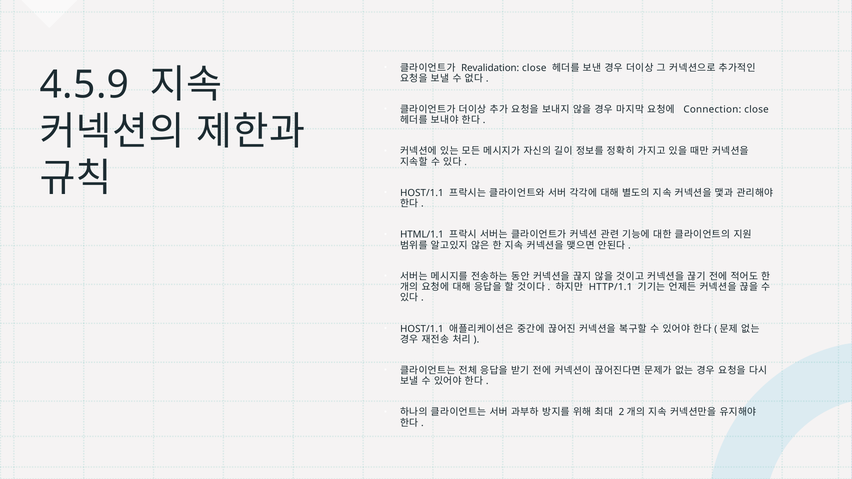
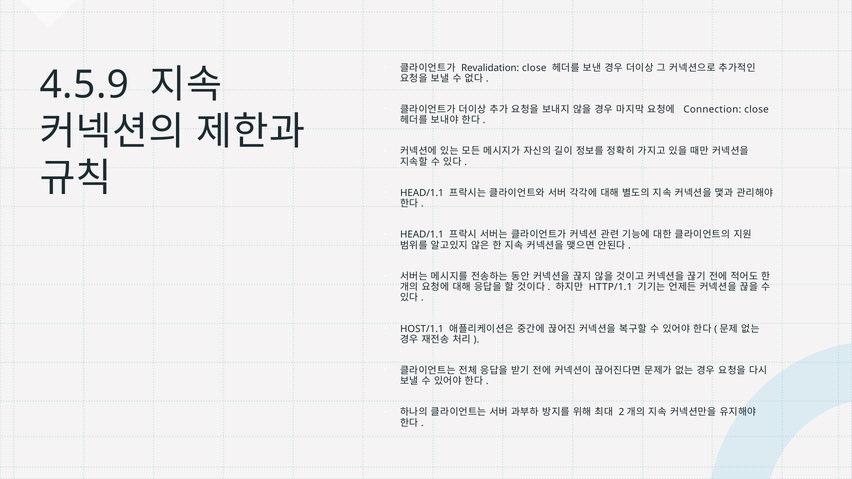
HOST/1.1: HOST/1.1 -> HEAD/1.1 (422, 193)
HTML/1.1: HTML/1.1 -> HEAD/1.1 (422, 235)
